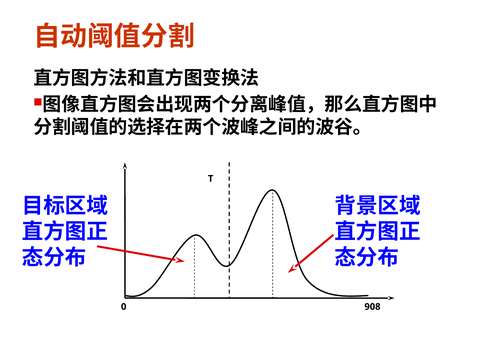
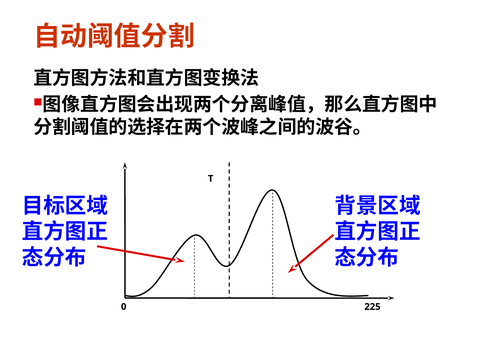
908: 908 -> 225 (372, 307)
